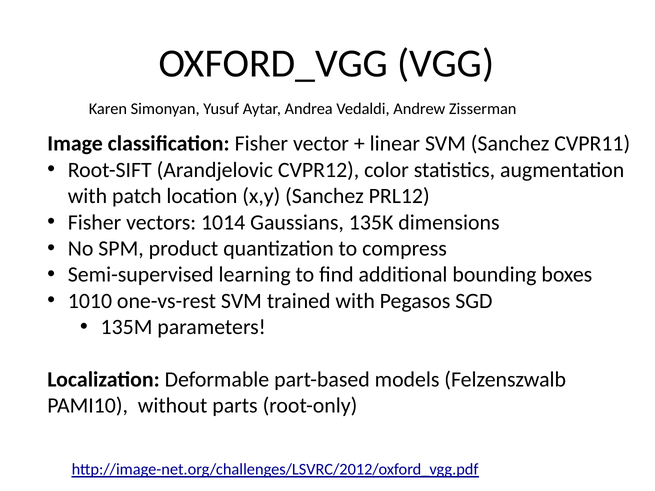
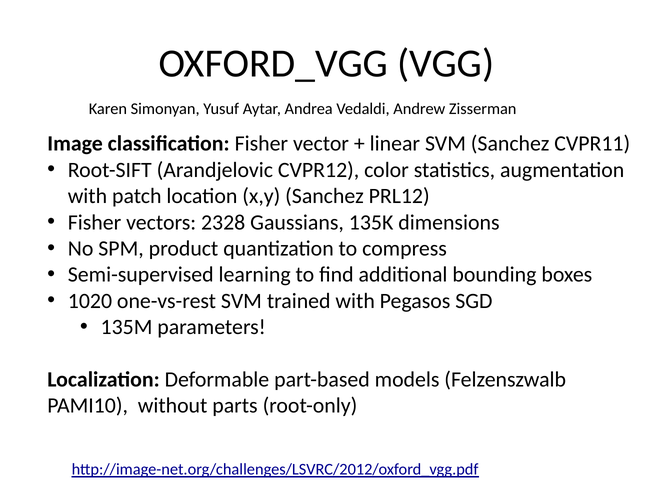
1014: 1014 -> 2328 (223, 222)
1010: 1010 -> 1020 (90, 301)
